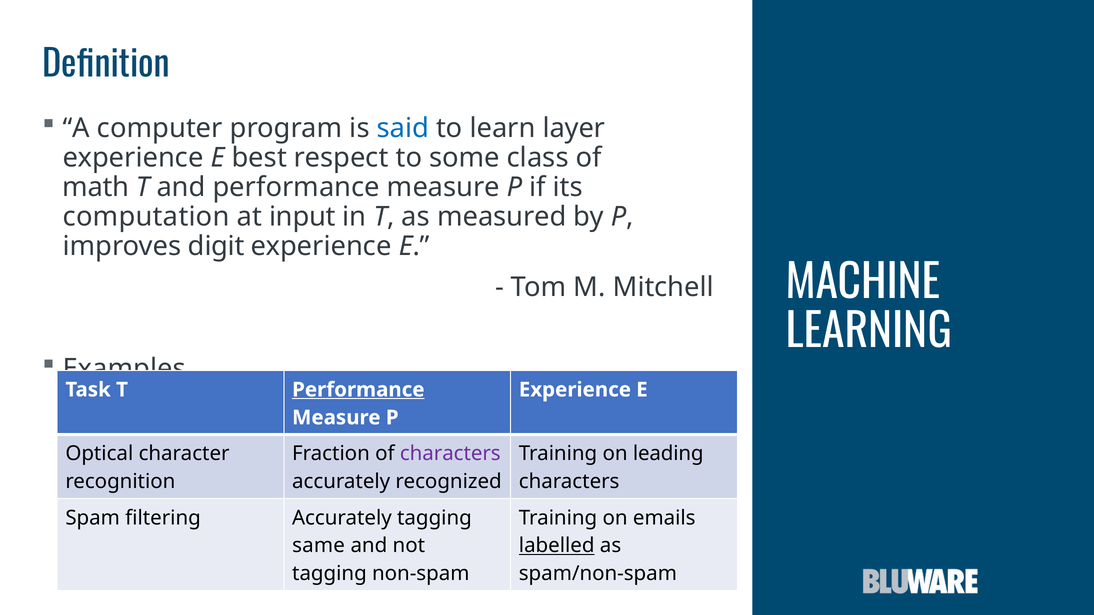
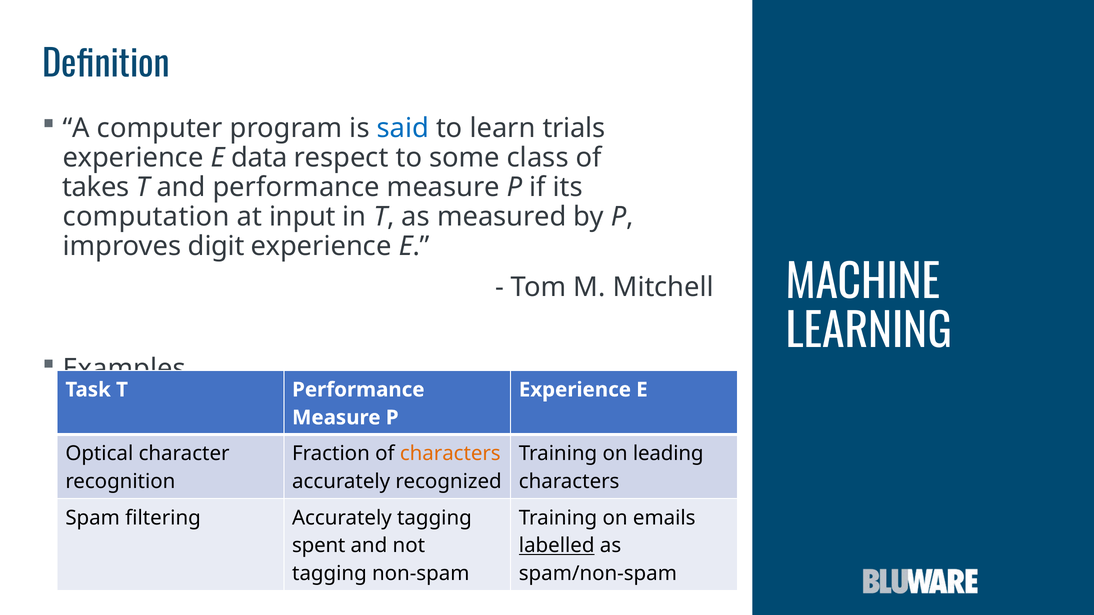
layer: layer -> trials (574, 128)
best: best -> data (259, 158)
math: math -> takes (96, 187)
Performance underline: present -> none (358, 390)
characters colour: purple -> orange (450, 454)
same: same -> spent (319, 546)
